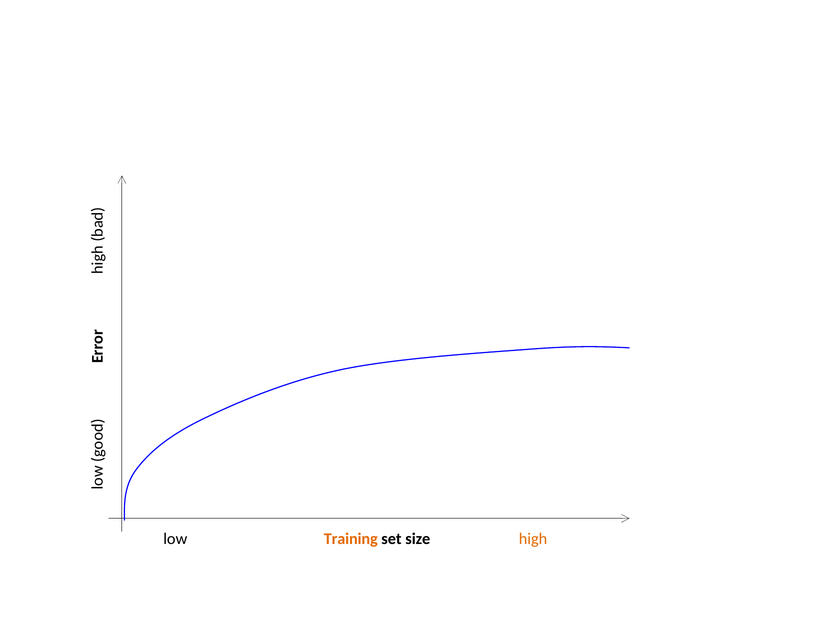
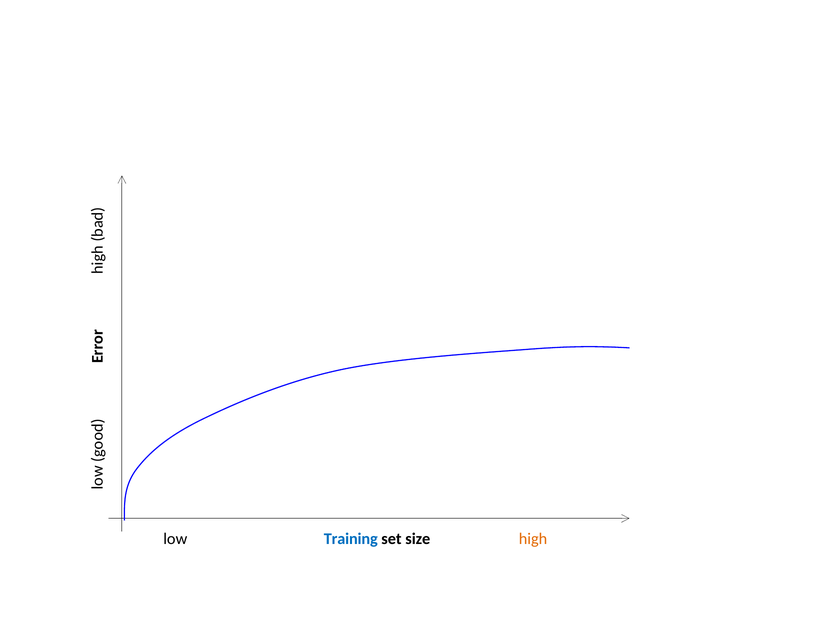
Training colour: orange -> blue (351, 538)
